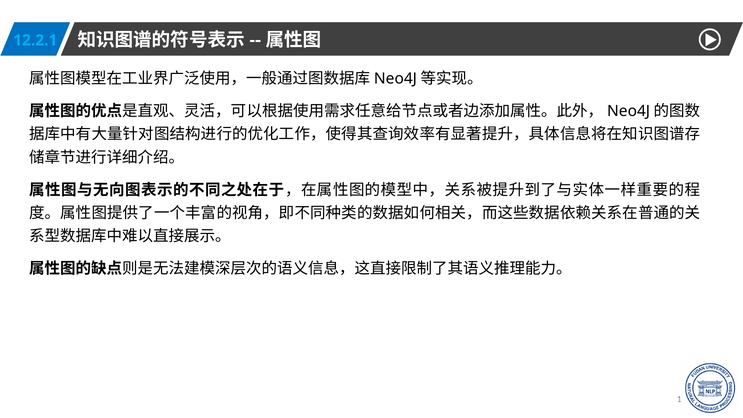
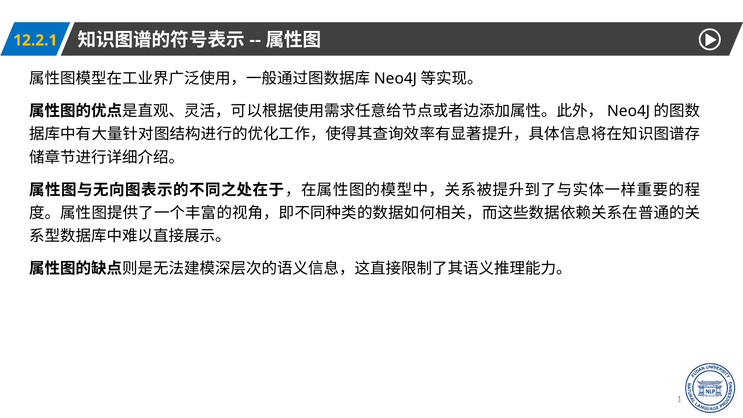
12.2.1 colour: light blue -> yellow (35, 40)
